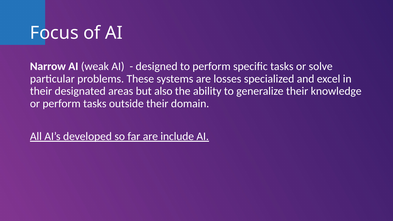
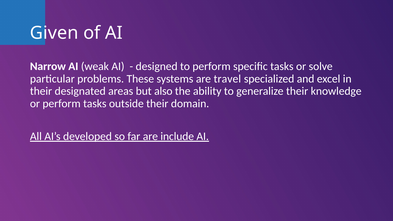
Focus: Focus -> Given (54, 33)
losses: losses -> travel (227, 79)
